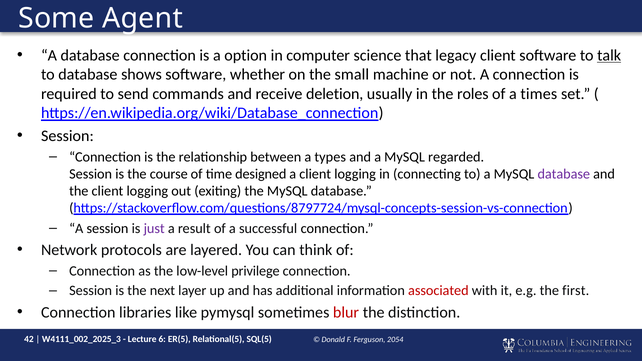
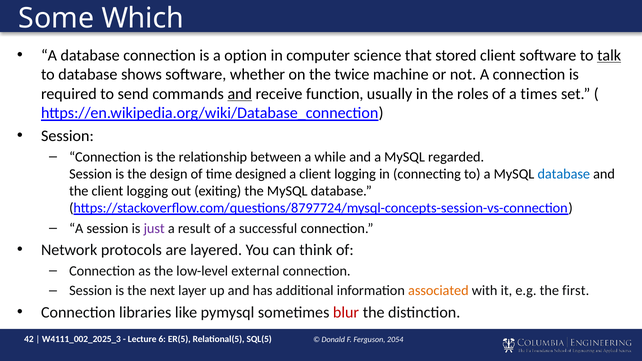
Agent: Agent -> Which (143, 18)
legacy: legacy -> stored (456, 55)
small: small -> twice (352, 75)
and underline: none -> present (240, 94)
deletion: deletion -> function (335, 94)
types: types -> while (330, 157)
course: course -> design (169, 174)
database colour: purple -> blue (564, 174)
privilege: privilege -> external (255, 271)
associated colour: red -> orange (438, 291)
